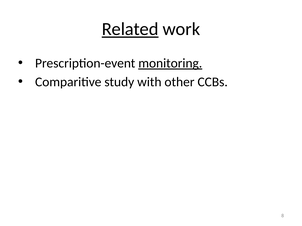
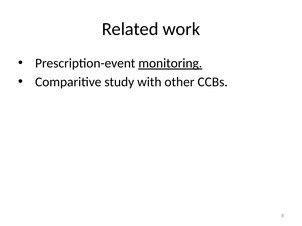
Related underline: present -> none (130, 29)
